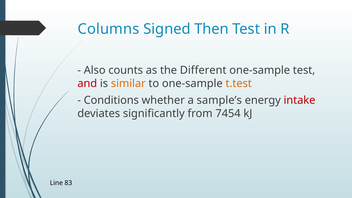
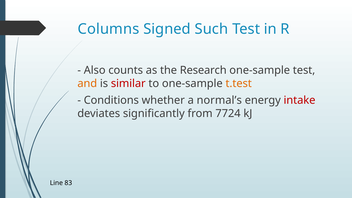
Then: Then -> Such (211, 29)
Different: Different -> Research (203, 70)
and colour: red -> orange (87, 83)
similar colour: orange -> red (128, 83)
sample’s: sample’s -> normal’s (219, 100)
7454: 7454 -> 7724 (228, 114)
